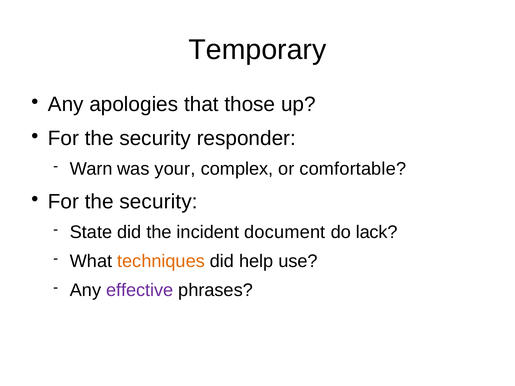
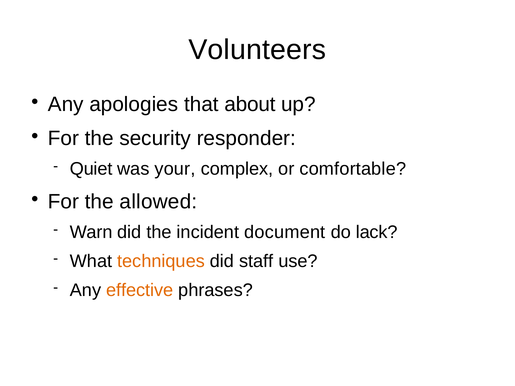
Temporary: Temporary -> Volunteers (257, 50)
those: those -> about (250, 104)
Warn: Warn -> Quiet (91, 169)
security: security -> allowed (158, 202)
State: State -> Warn (91, 232)
help: help -> staff (256, 261)
effective colour: purple -> orange (140, 290)
